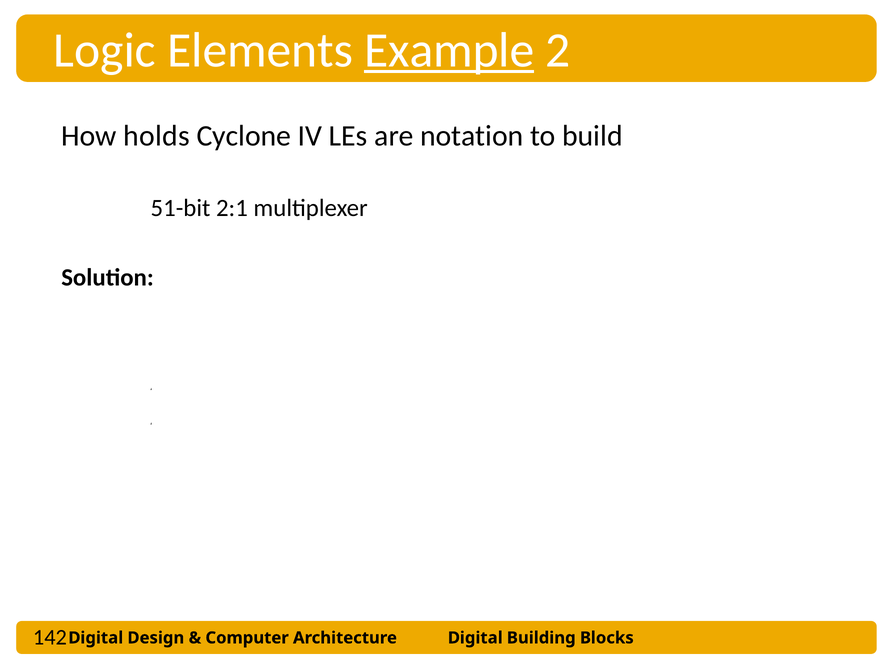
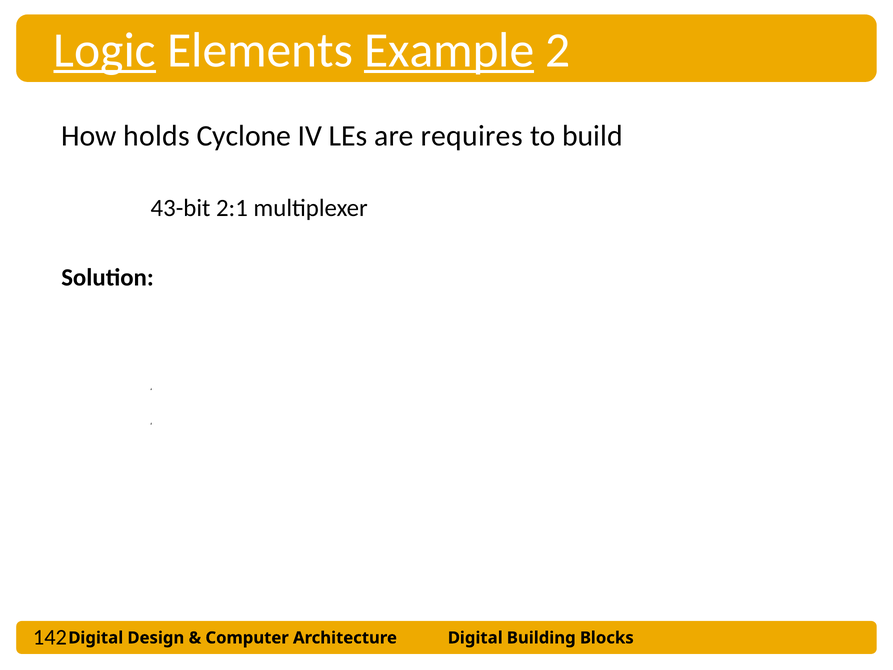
Logic underline: none -> present (105, 50)
are notation: notation -> requires (472, 136)
51-bit: 51-bit -> 43-bit (181, 208)
